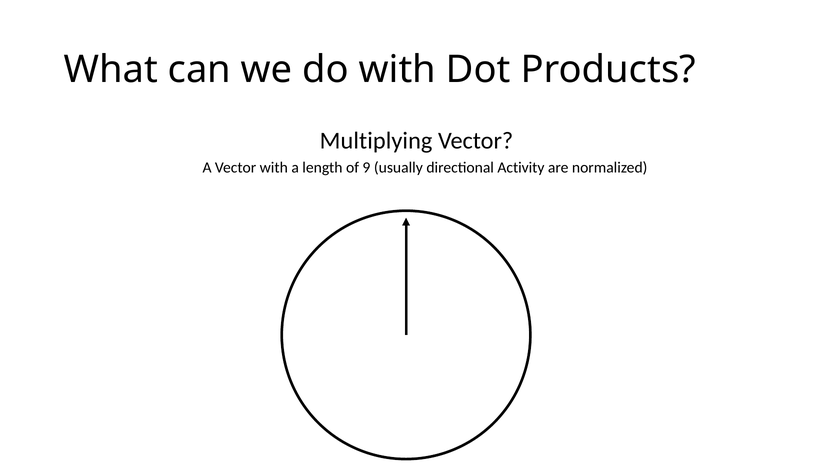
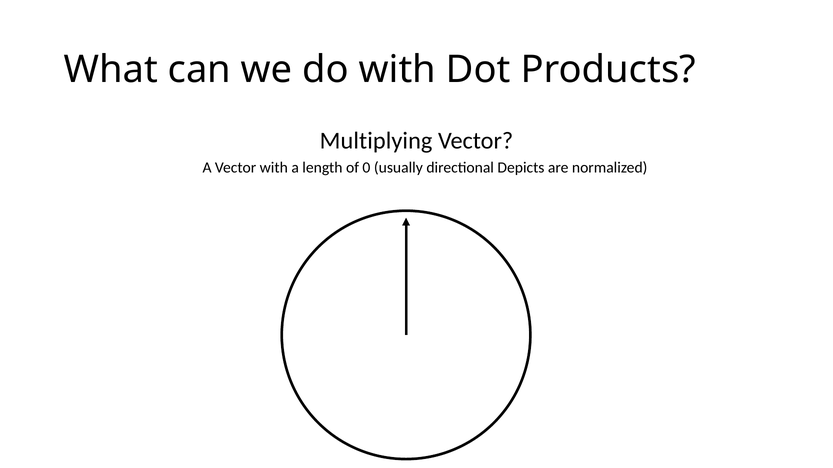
9: 9 -> 0 (366, 168)
Activity: Activity -> Depicts (521, 168)
